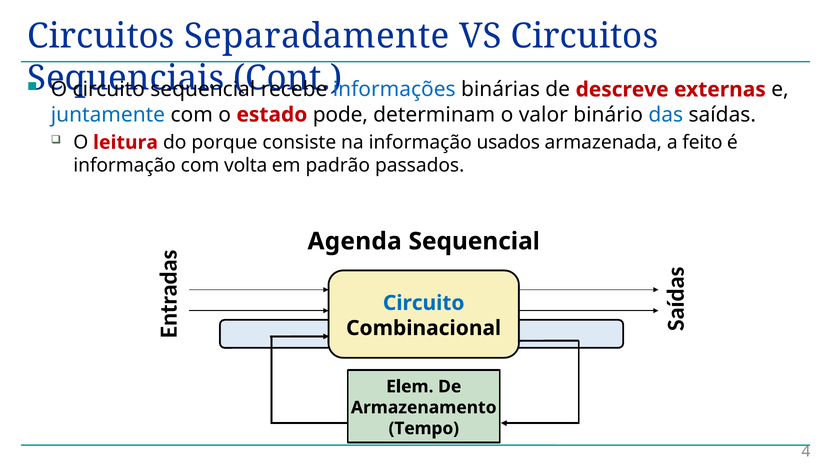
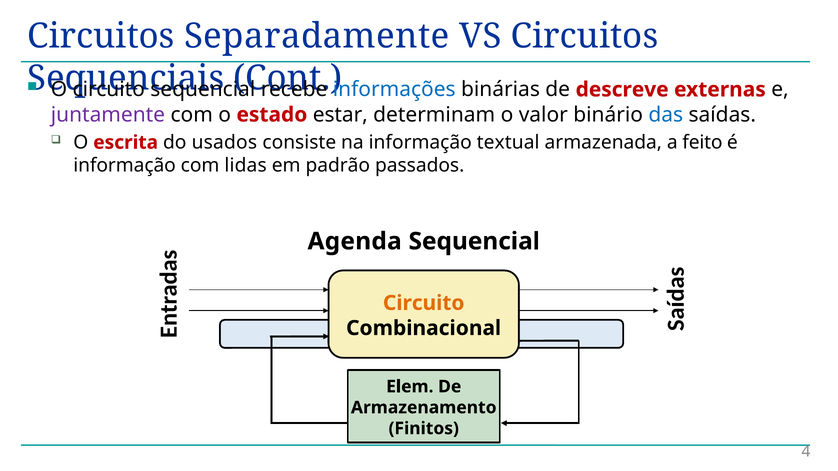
juntamente colour: blue -> purple (108, 115)
pode: pode -> estar (340, 115)
leitura: leitura -> escrita (126, 143)
porque: porque -> usados (224, 143)
usados: usados -> textual (508, 143)
volta: volta -> lidas (246, 166)
Circuito colour: blue -> orange (424, 303)
Tempo: Tempo -> Finitos (424, 429)
